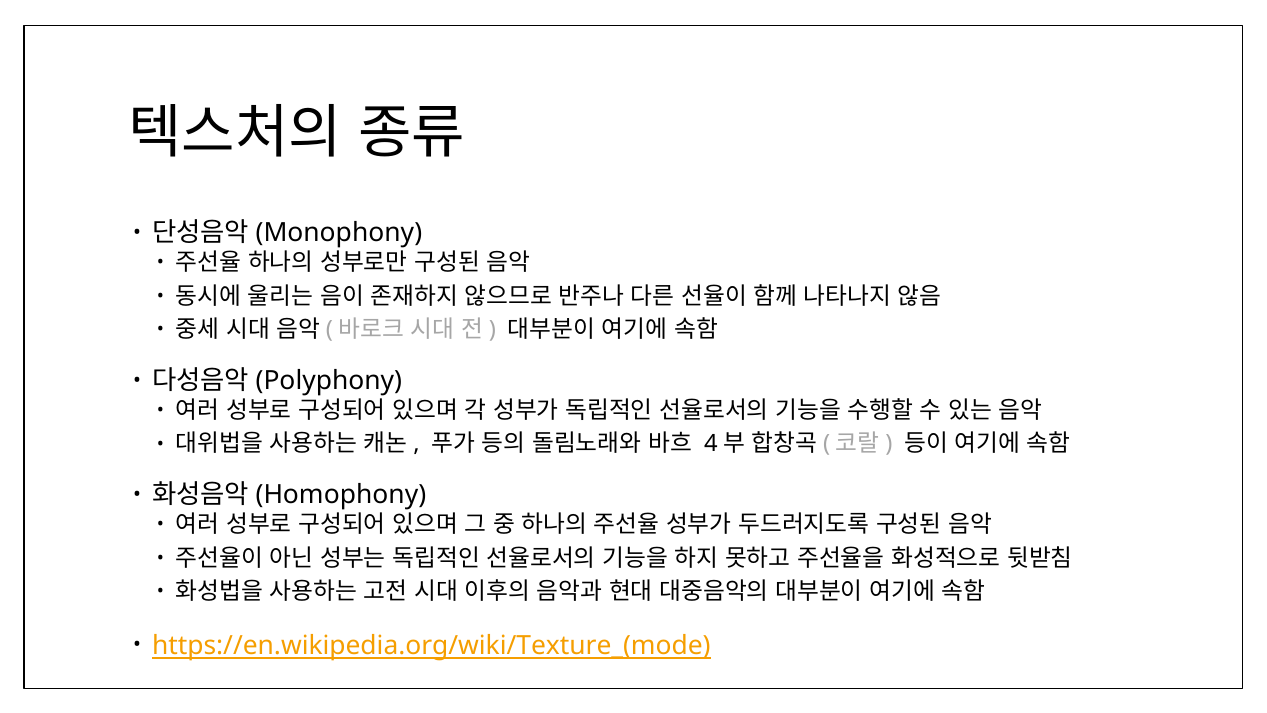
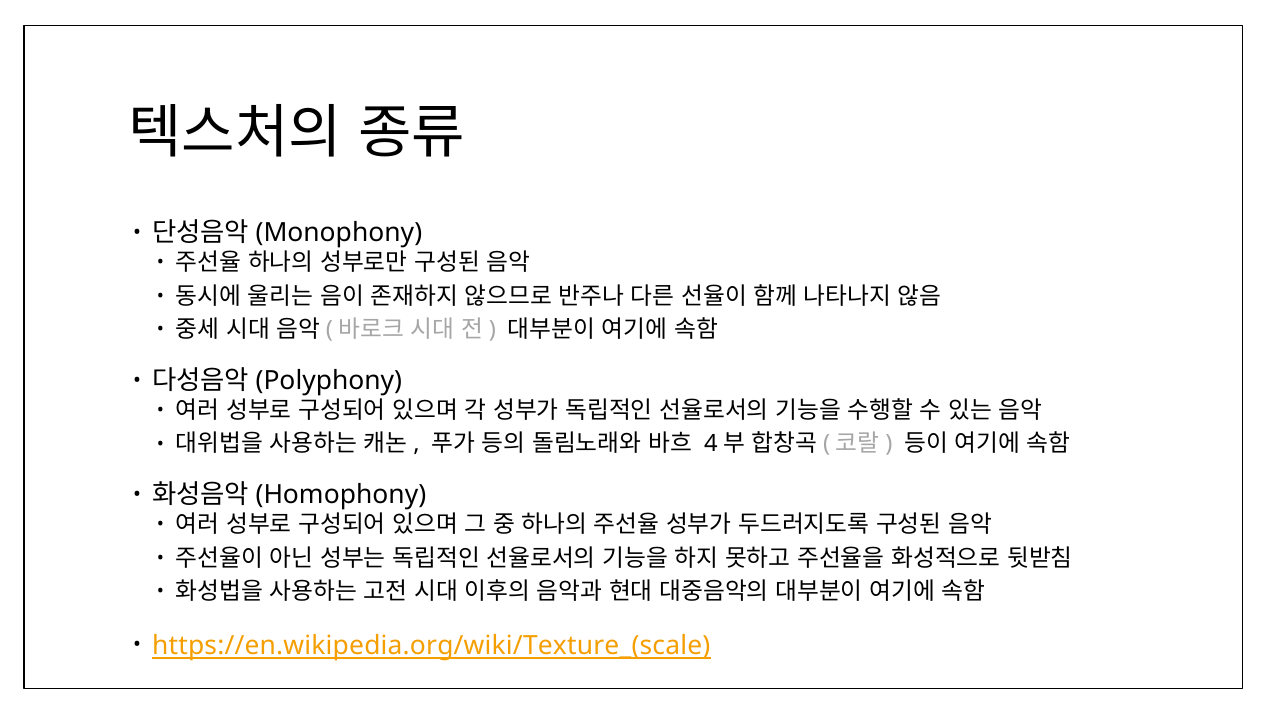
https://en.wikipedia.org/wiki/Texture_(mode: https://en.wikipedia.org/wiki/Texture_(mode -> https://en.wikipedia.org/wiki/Texture_(scale (431, 646)
